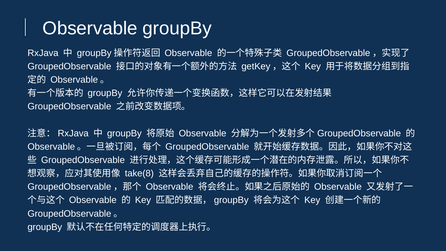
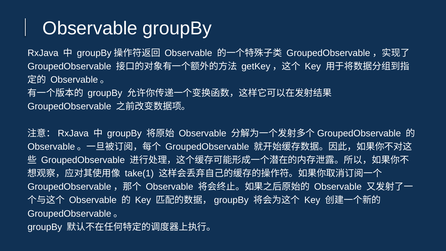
take(8: take(8 -> take(1 (139, 173)
